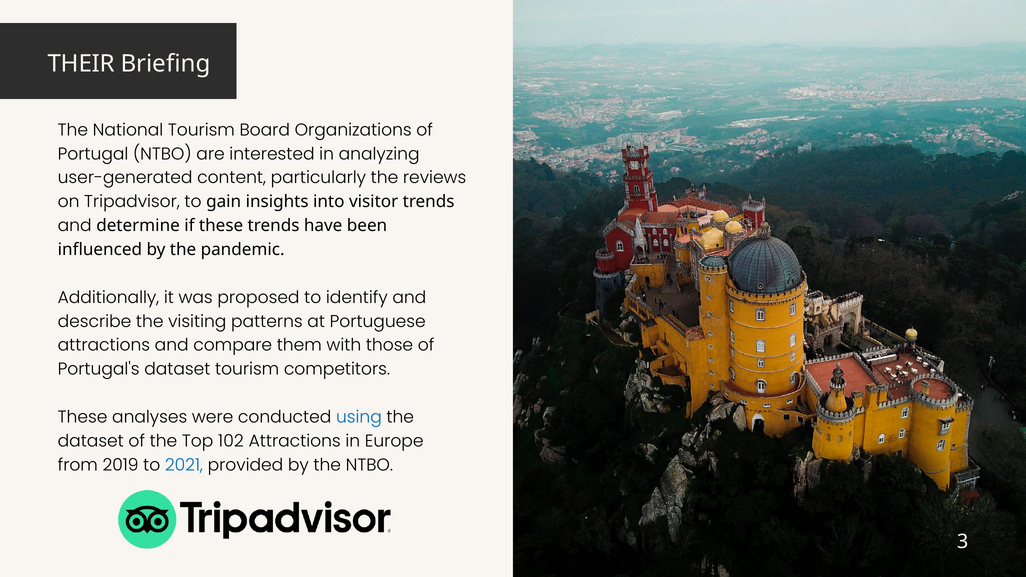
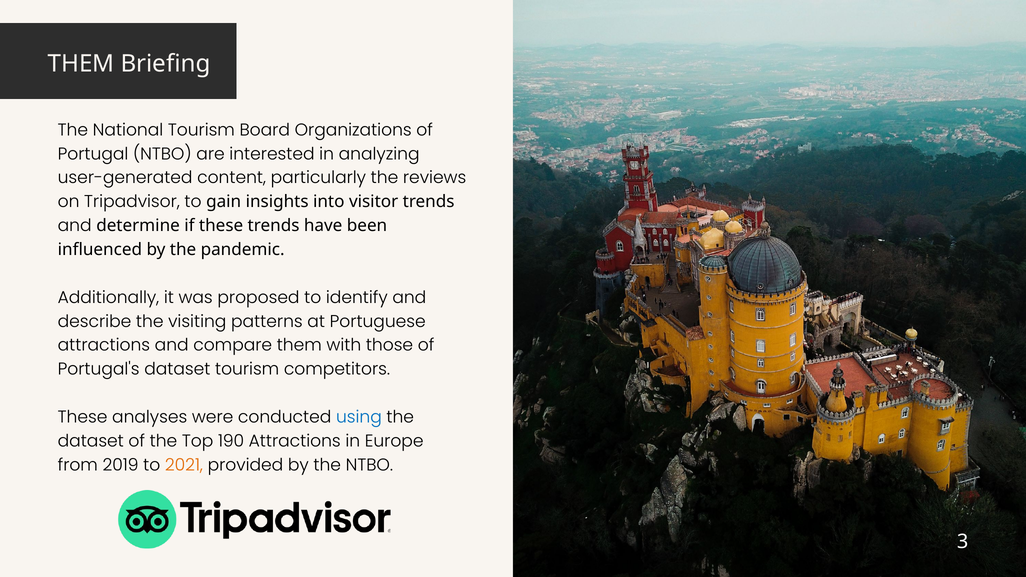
THEIR: THEIR -> THEM (81, 64)
102: 102 -> 190 (231, 441)
2021 colour: blue -> orange (184, 465)
